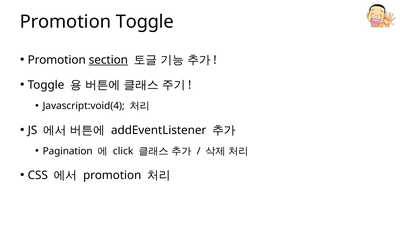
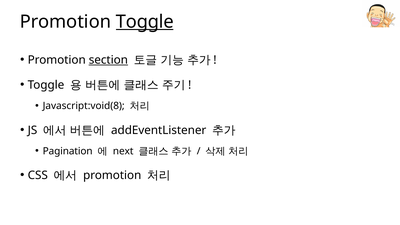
Toggle underline: none -> present (145, 22)
Javascript:void(4: Javascript:void(4 -> Javascript:void(8 (84, 106)
click: click -> next (123, 151)
